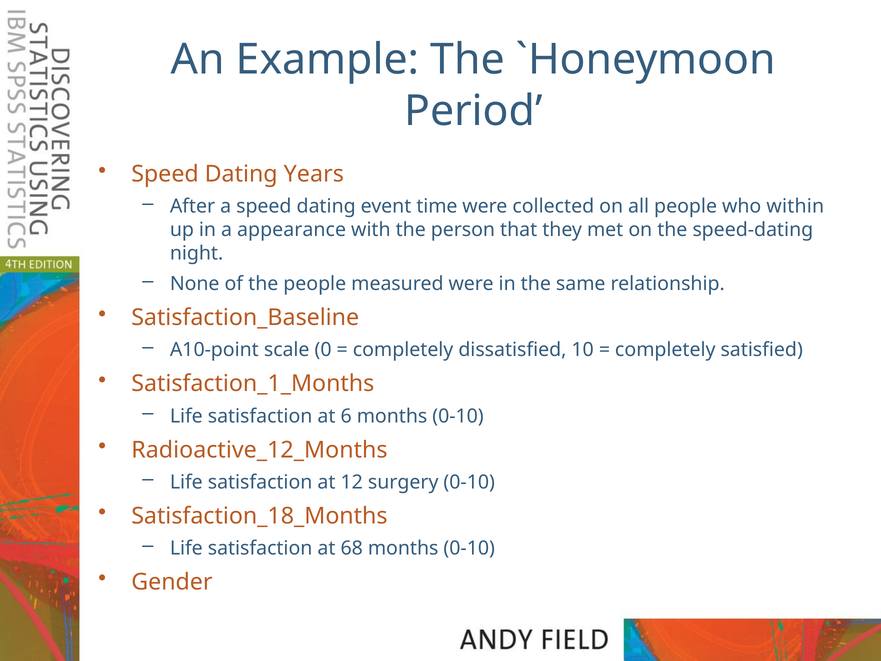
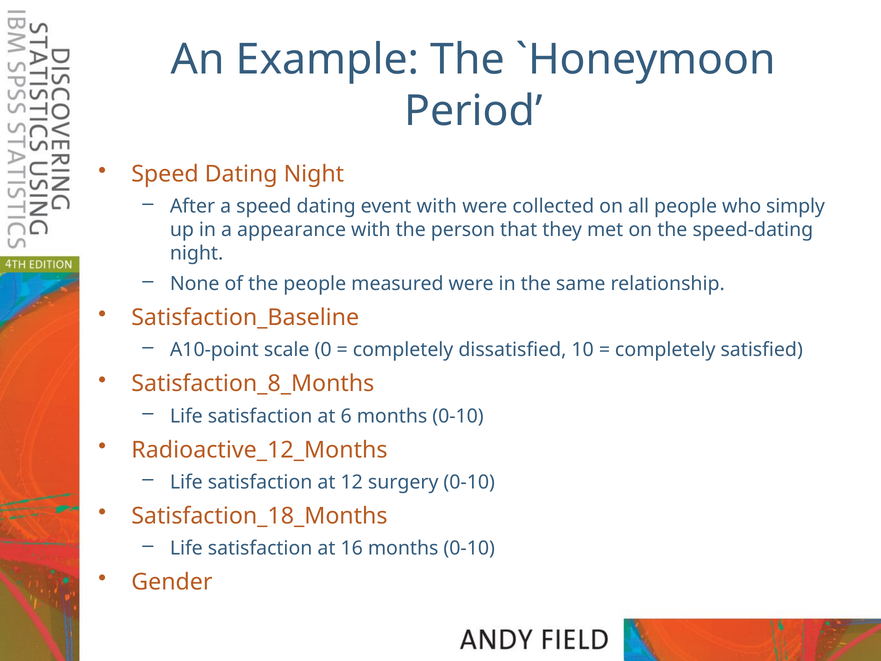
Dating Years: Years -> Night (314, 174)
event time: time -> with (437, 206)
within: within -> simply (795, 206)
Satisfaction_1_Months: Satisfaction_1_Months -> Satisfaction_8_Months (253, 384)
68: 68 -> 16 (352, 548)
